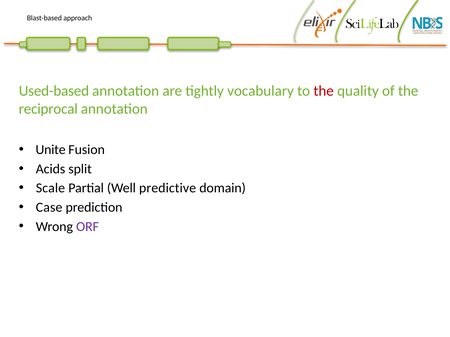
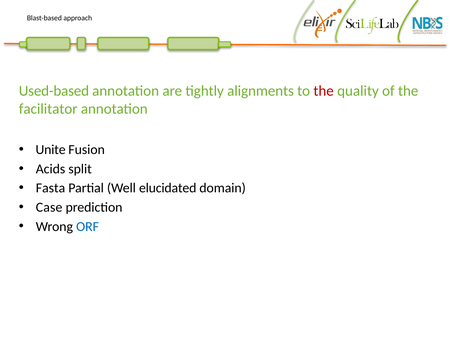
vocabulary: vocabulary -> alignments (261, 91)
reciprocal: reciprocal -> facilitator (48, 109)
Scale: Scale -> Fasta (51, 188)
predictive: predictive -> elucidated (168, 188)
ORF colour: purple -> blue (88, 227)
